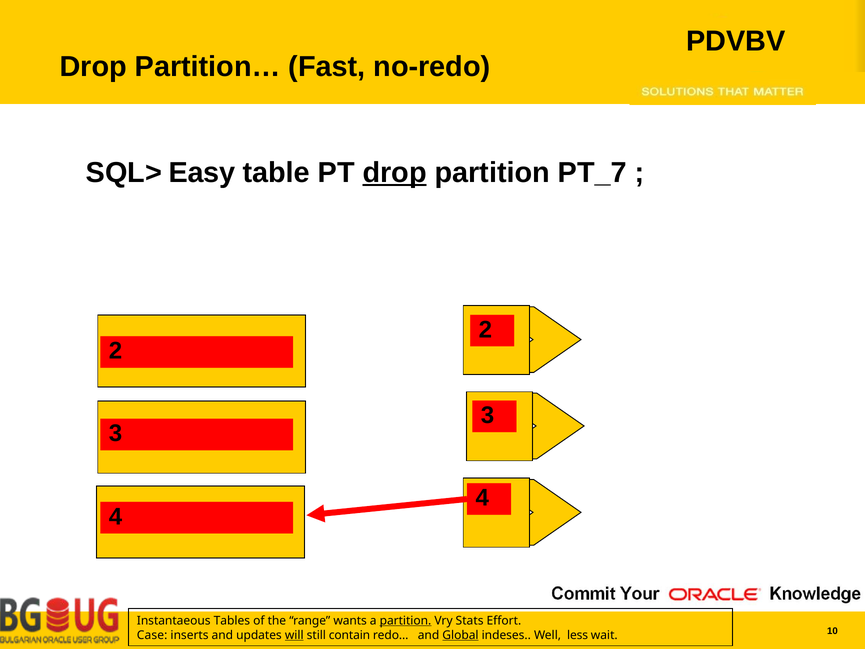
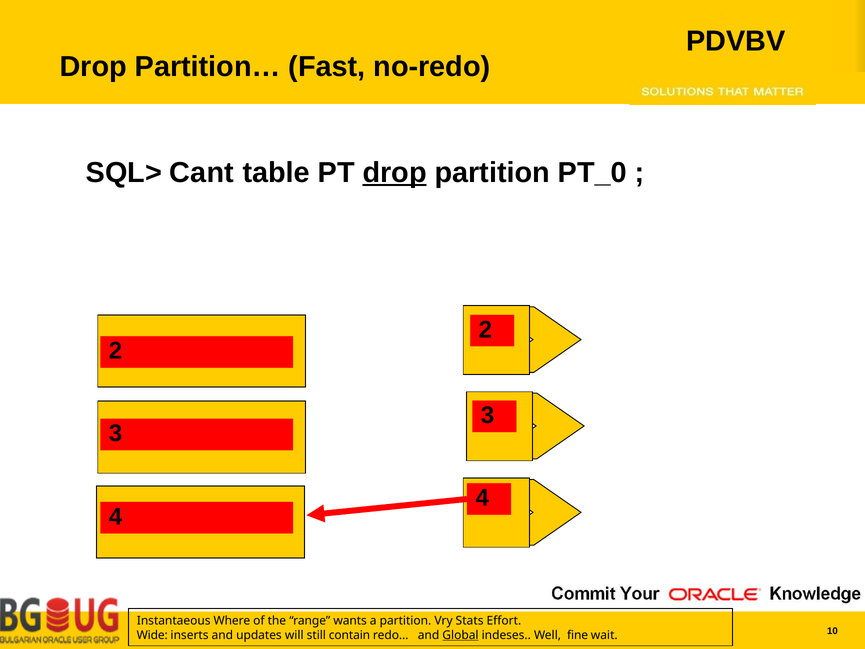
Easy: Easy -> Cant (202, 173)
PT_7: PT_7 -> PT_0 (592, 173)
Tables: Tables -> Where (232, 620)
partition underline: present -> none (405, 620)
Case: Case -> Wide (152, 635)
will underline: present -> none (294, 635)
less: less -> fine (578, 635)
